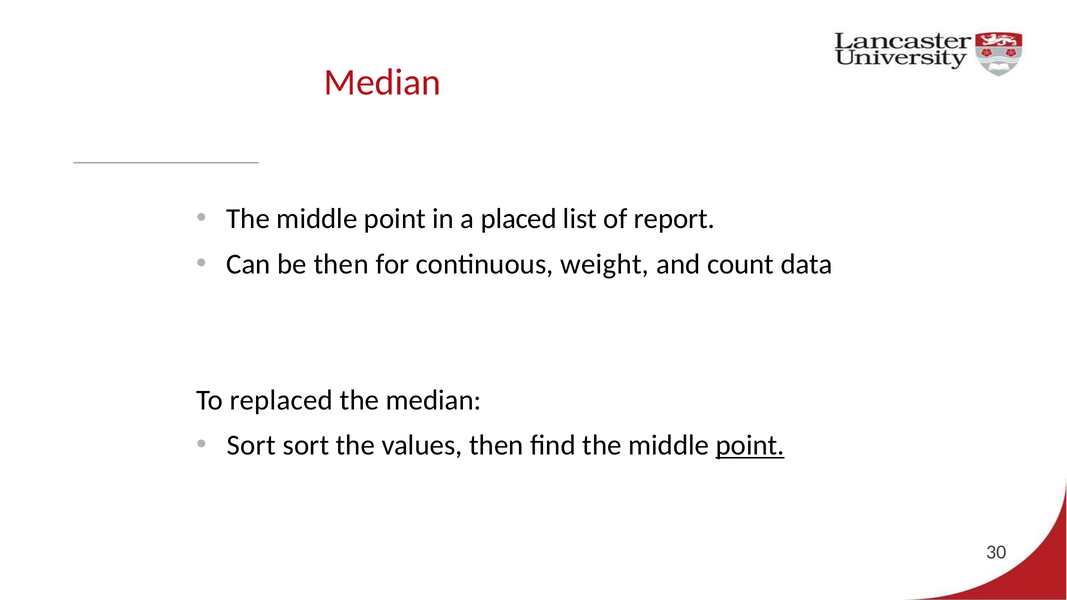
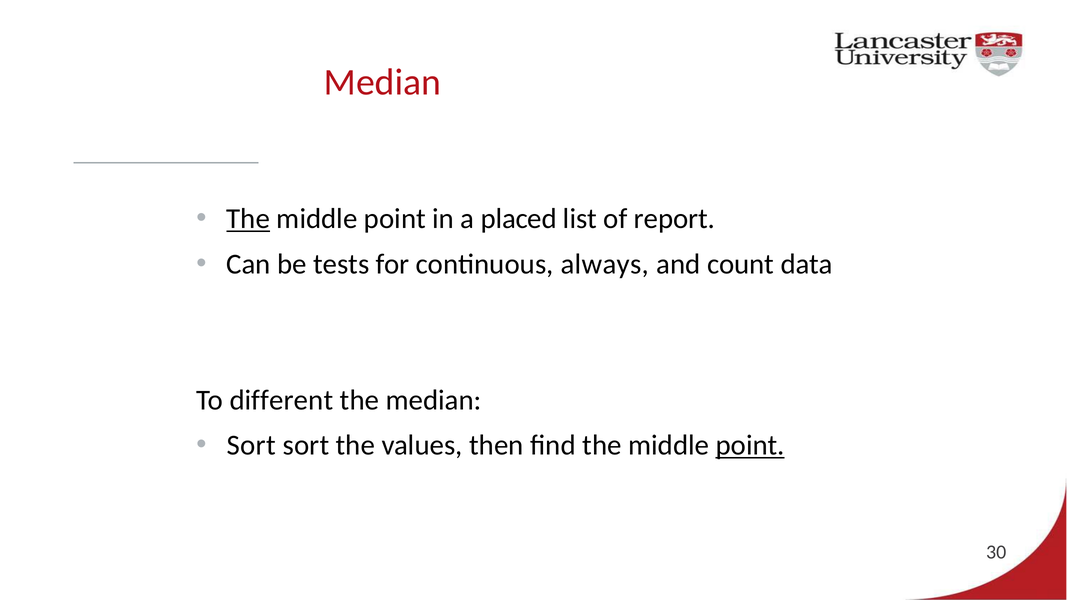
The underline: none -> present (248, 219)
be then: then -> tests (341, 264)
weight: weight -> always (605, 264)
replaced: replaced -> different (281, 400)
